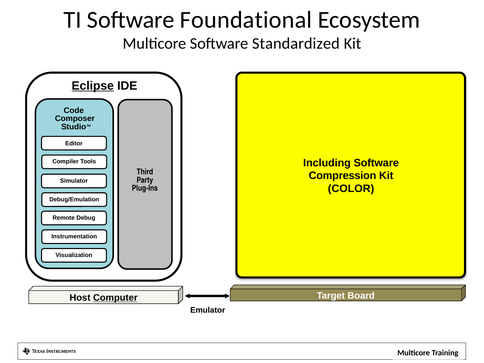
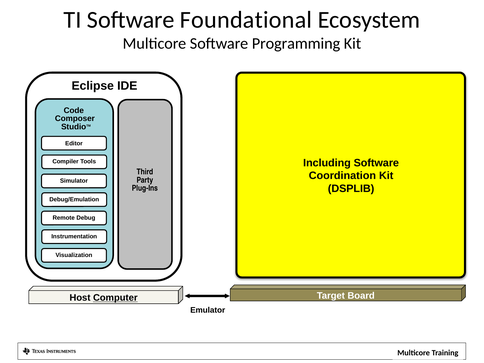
Standardized: Standardized -> Programming (296, 43)
Eclipse underline: present -> none (93, 86)
Compression: Compression -> Coordination (342, 176)
COLOR: COLOR -> DSPLIB (351, 189)
